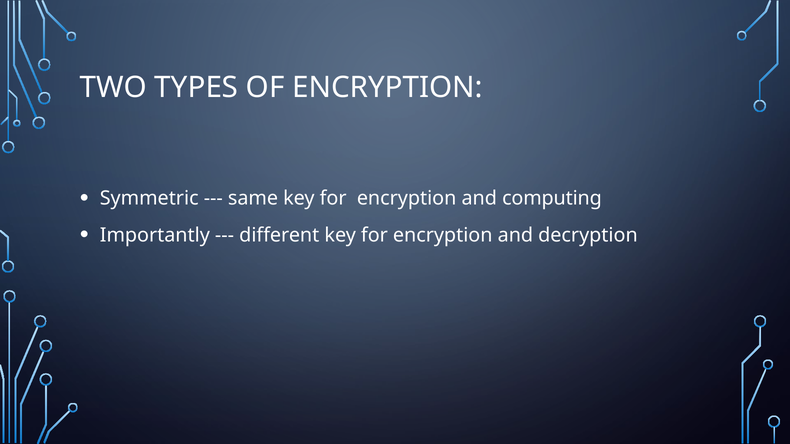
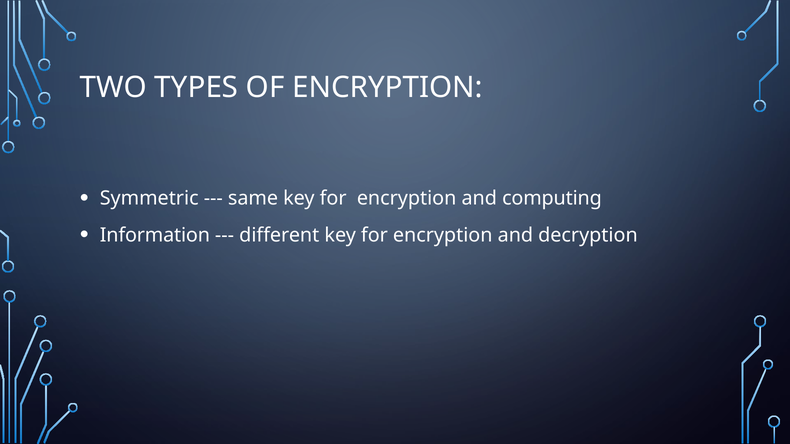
Importantly: Importantly -> Information (155, 235)
